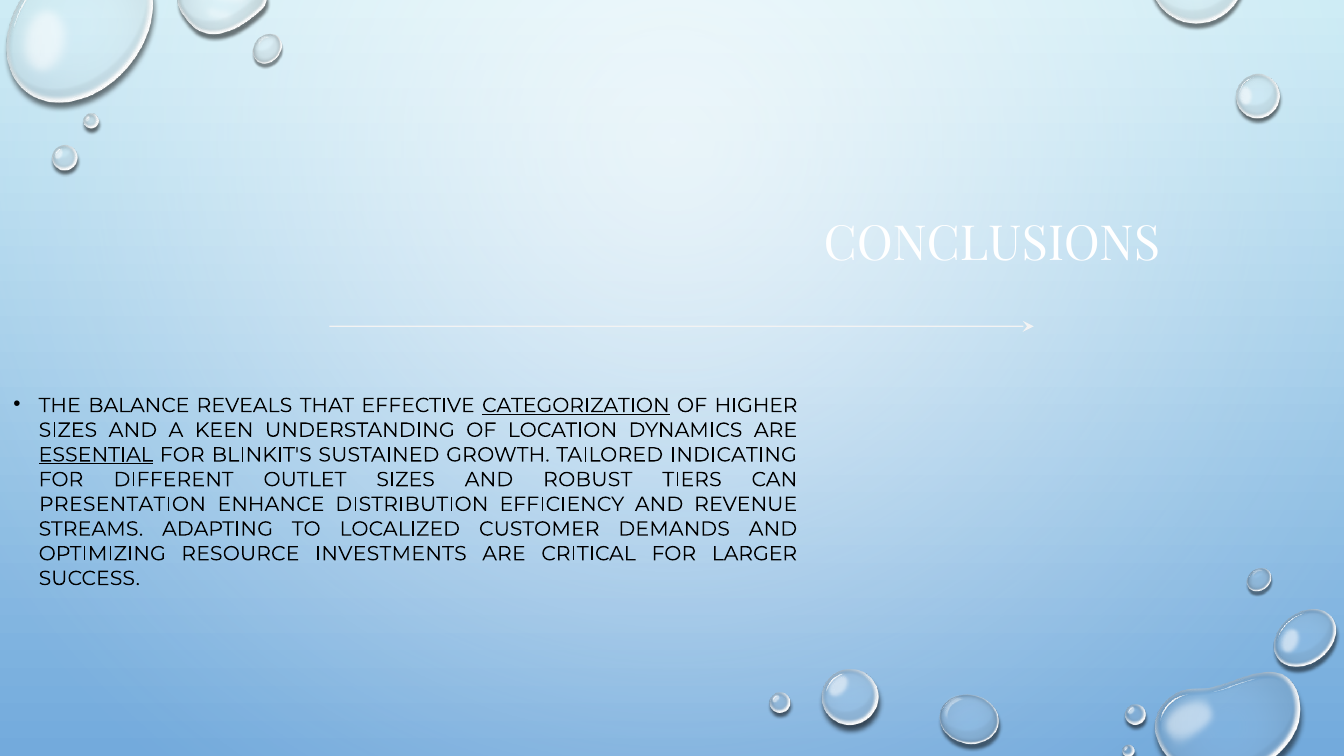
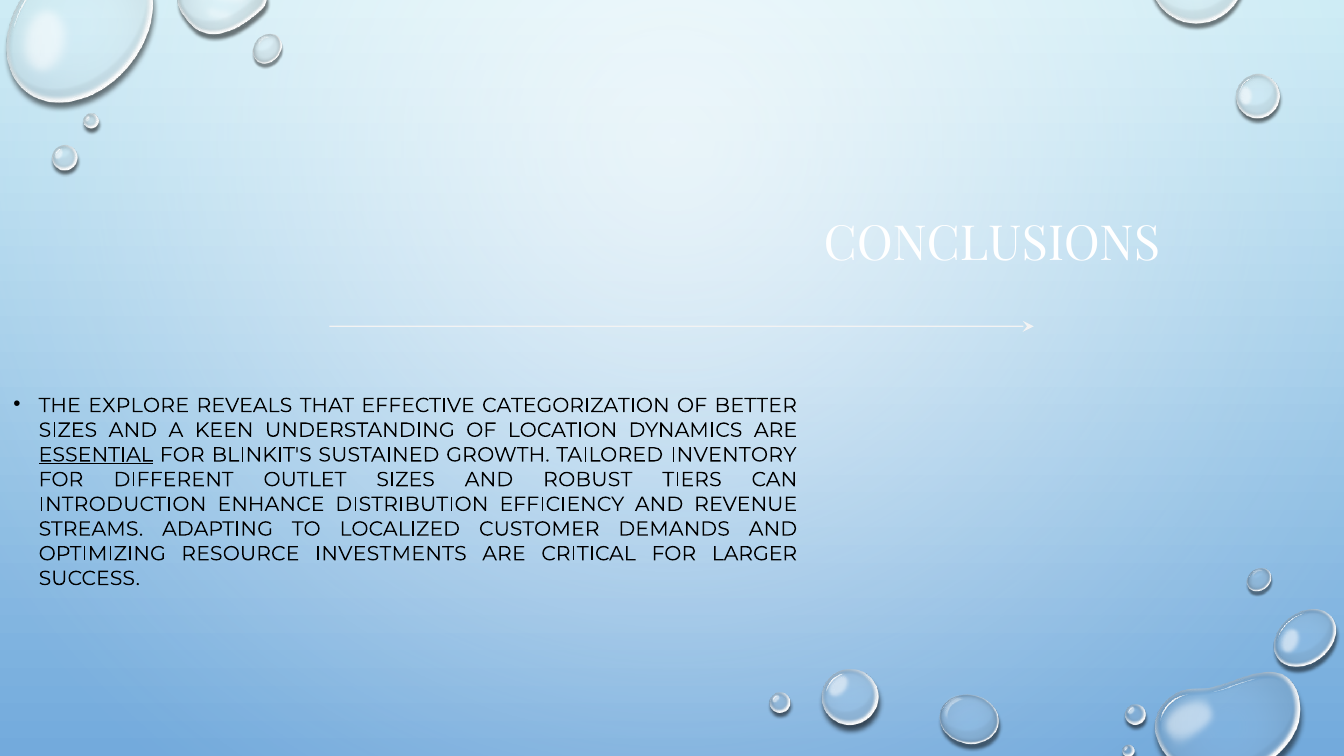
BALANCE: BALANCE -> EXPLORE (139, 405)
CATEGORIZATION underline: present -> none (576, 405)
HIGHER: HIGHER -> BETTER (756, 405)
INDICATING: INDICATING -> INVENTORY (733, 455)
PRESENTATION: PRESENTATION -> INTRODUCTION (122, 504)
